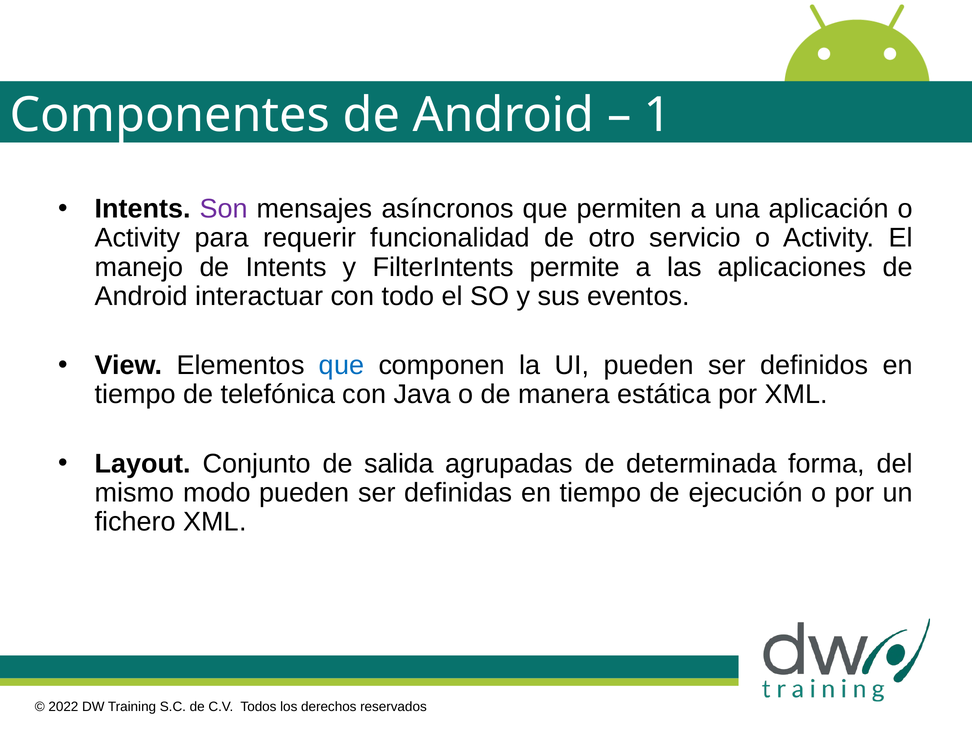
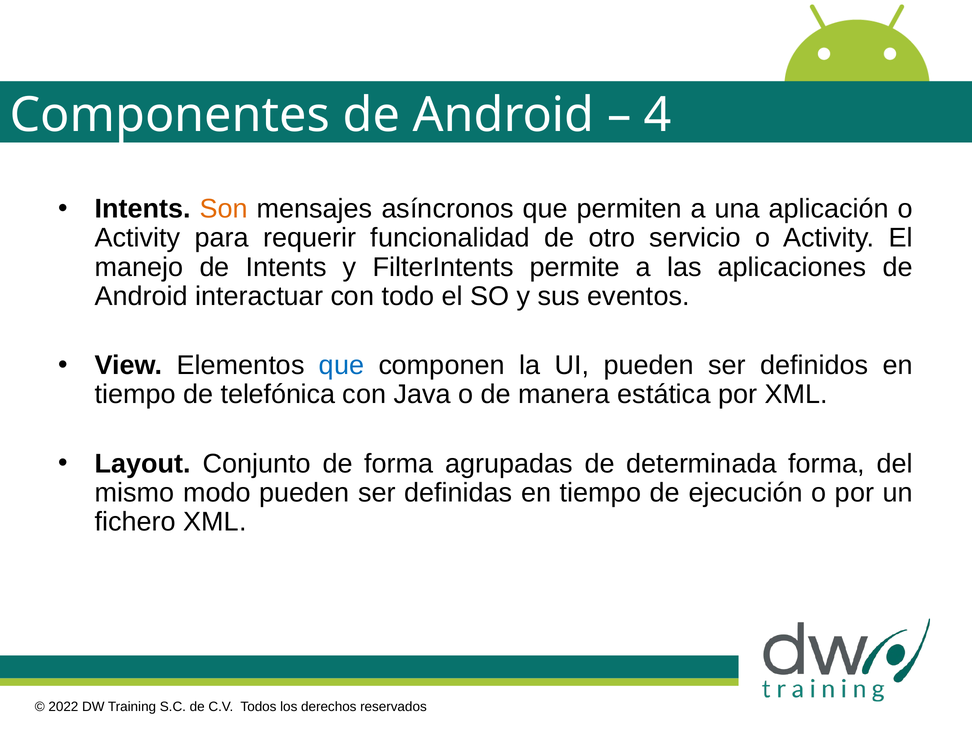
1: 1 -> 4 (658, 115)
Son colour: purple -> orange (224, 209)
de salida: salida -> forma (399, 464)
